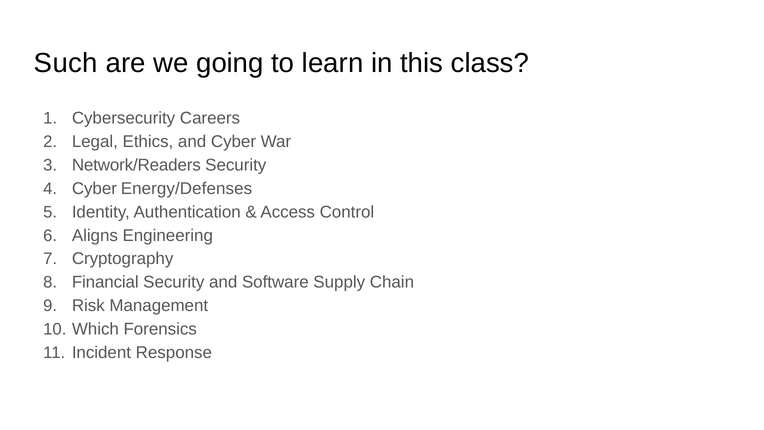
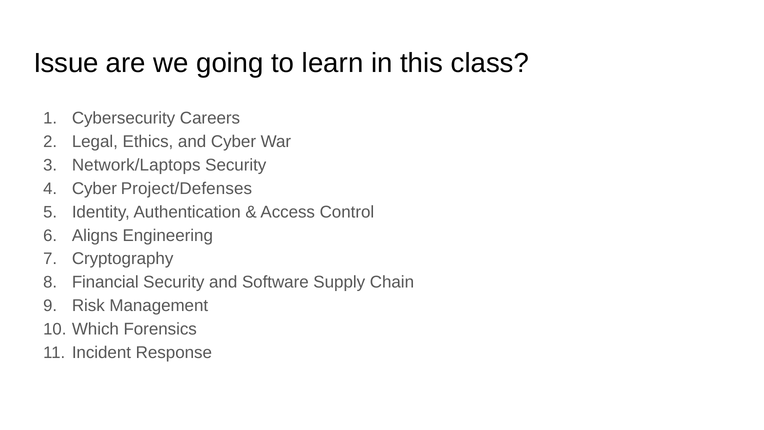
Such: Such -> Issue (66, 63)
Network/Readers: Network/Readers -> Network/Laptops (136, 165)
Energy/Defenses: Energy/Defenses -> Project/Defenses (186, 189)
